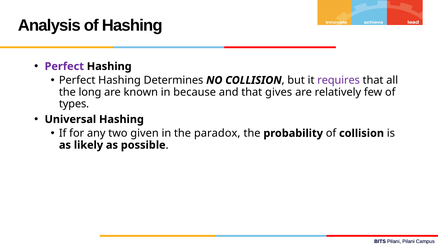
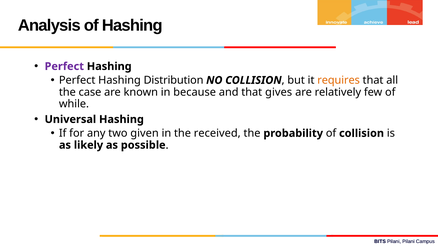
Determines: Determines -> Distribution (174, 80)
requires colour: purple -> orange (339, 80)
long: long -> case (90, 92)
types: types -> while (74, 104)
paradox: paradox -> received (217, 133)
